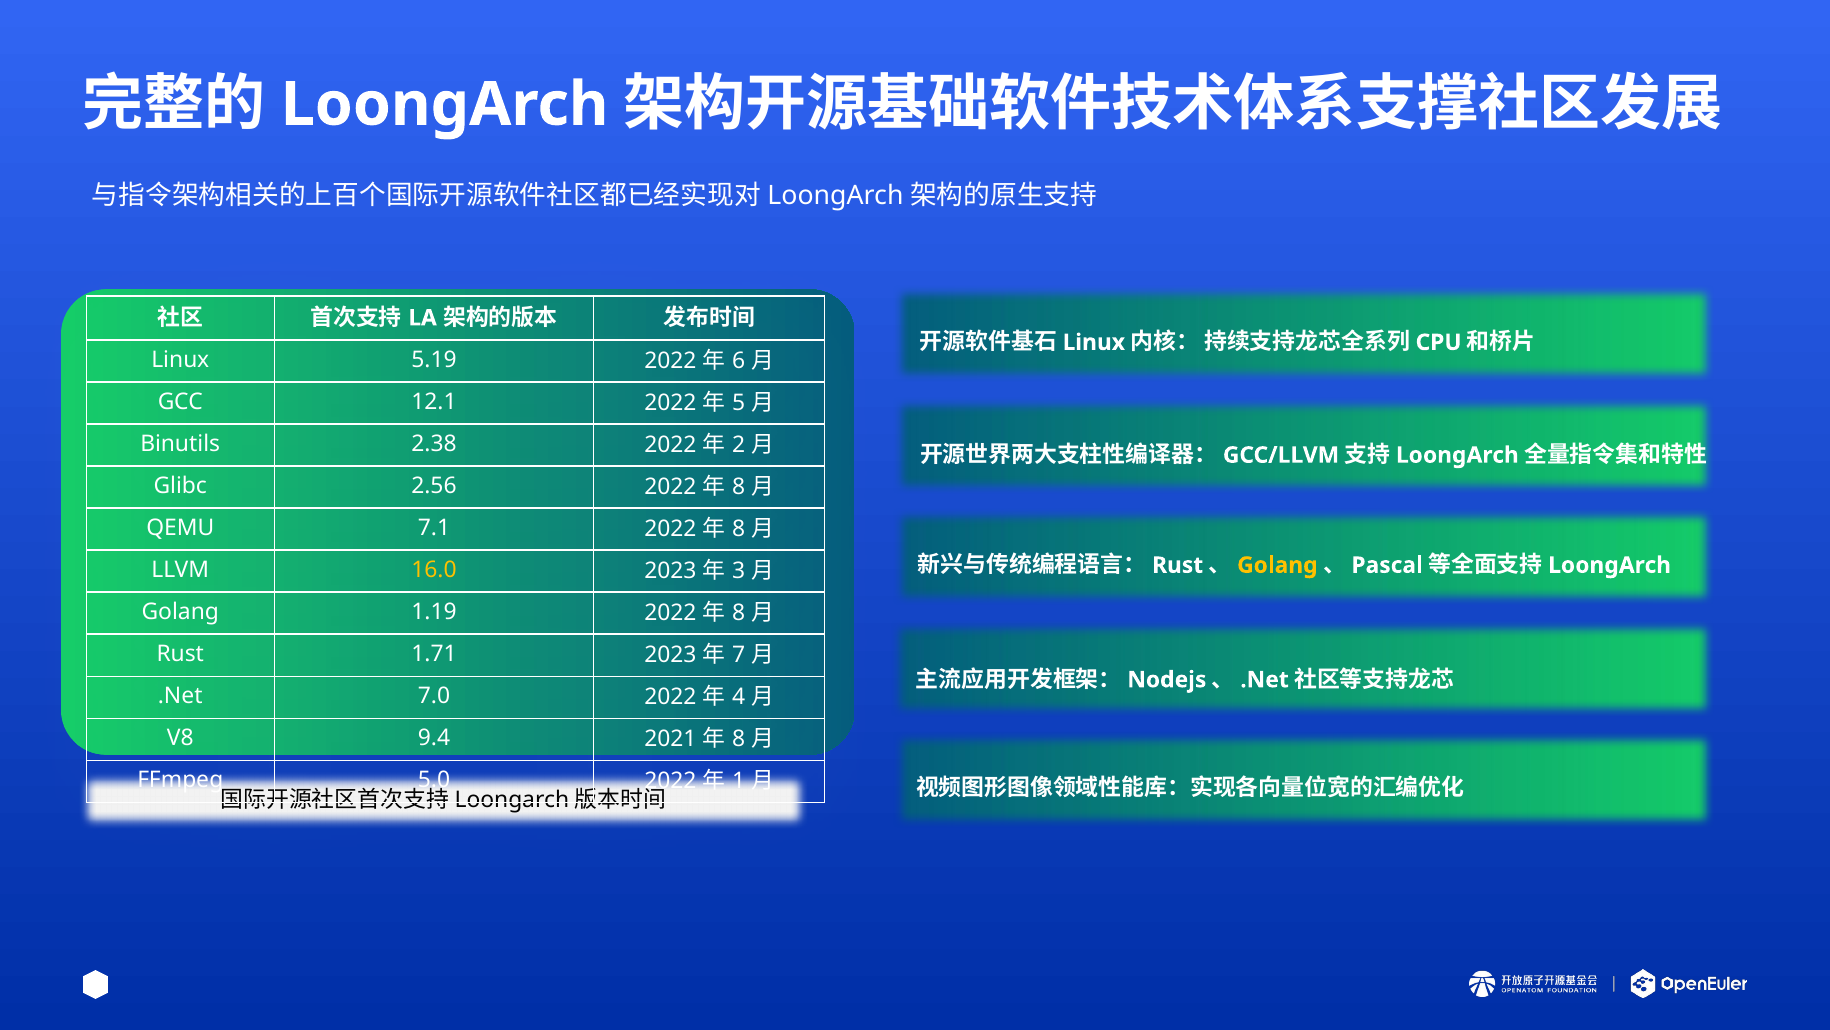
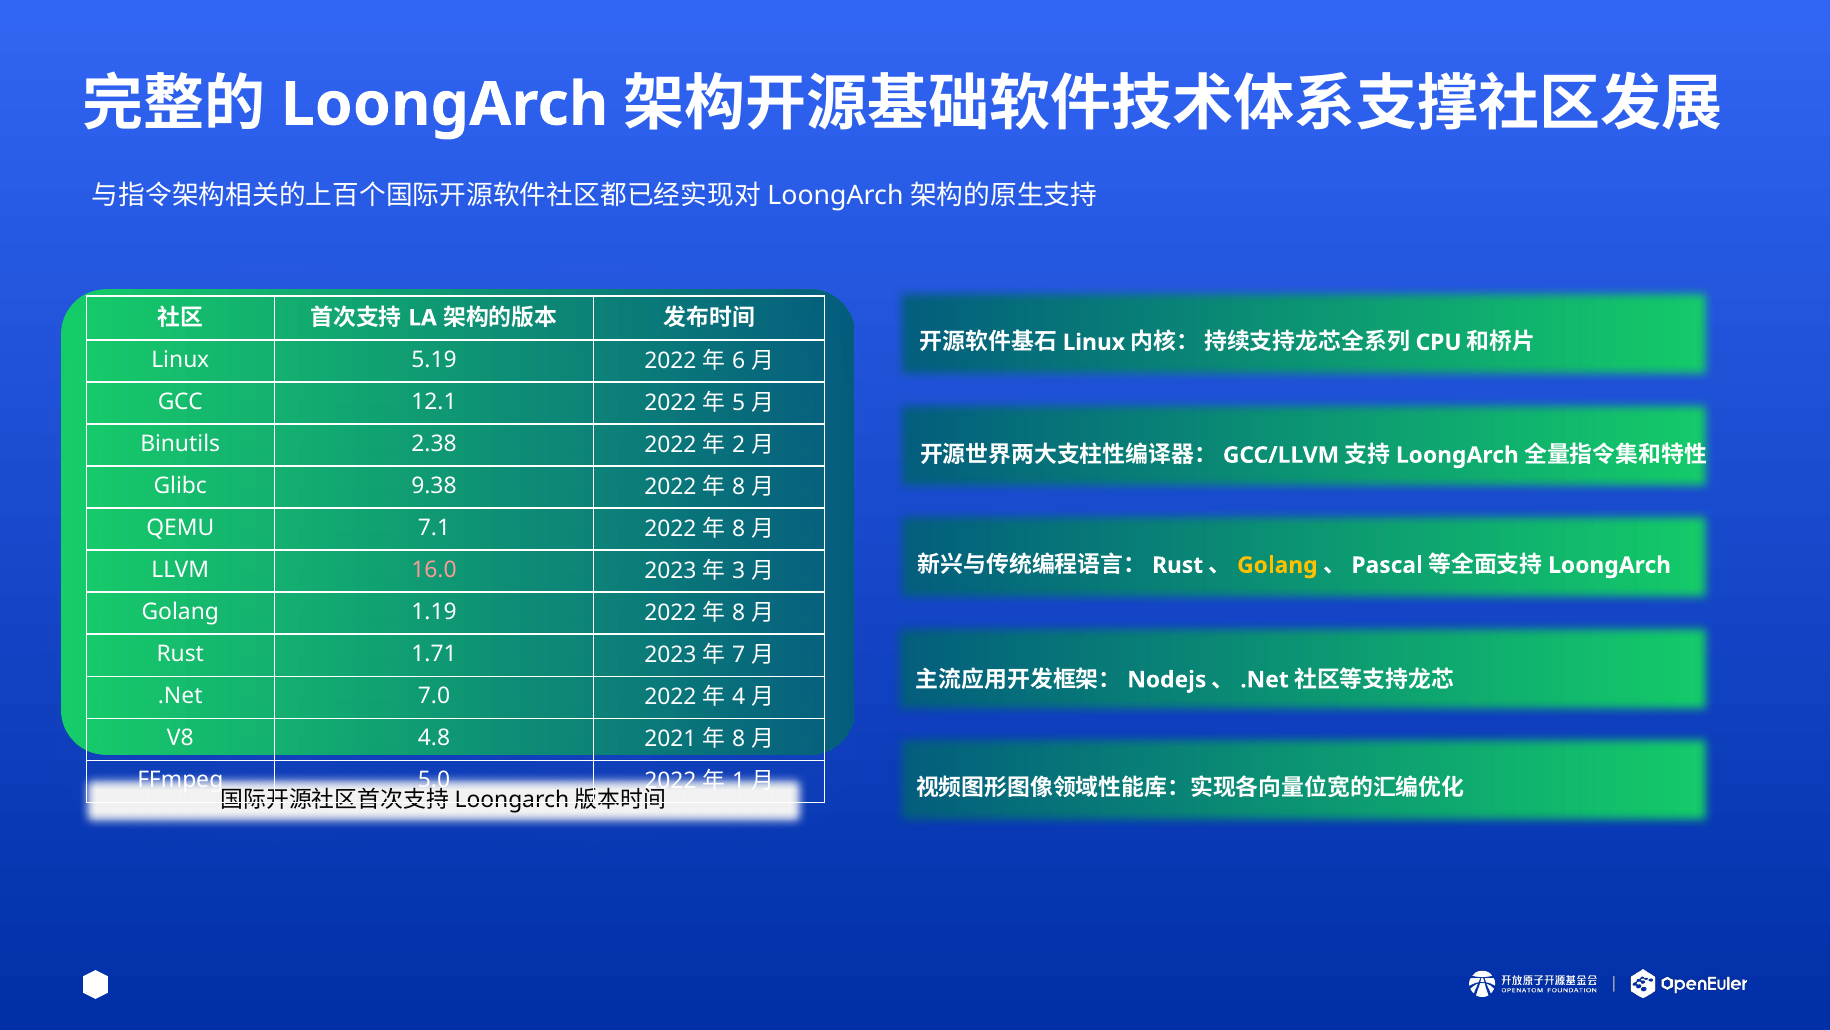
2.56: 2.56 -> 9.38 (434, 486)
16.0 colour: yellow -> pink (434, 570)
9.4: 9.4 -> 4.8 (434, 738)
